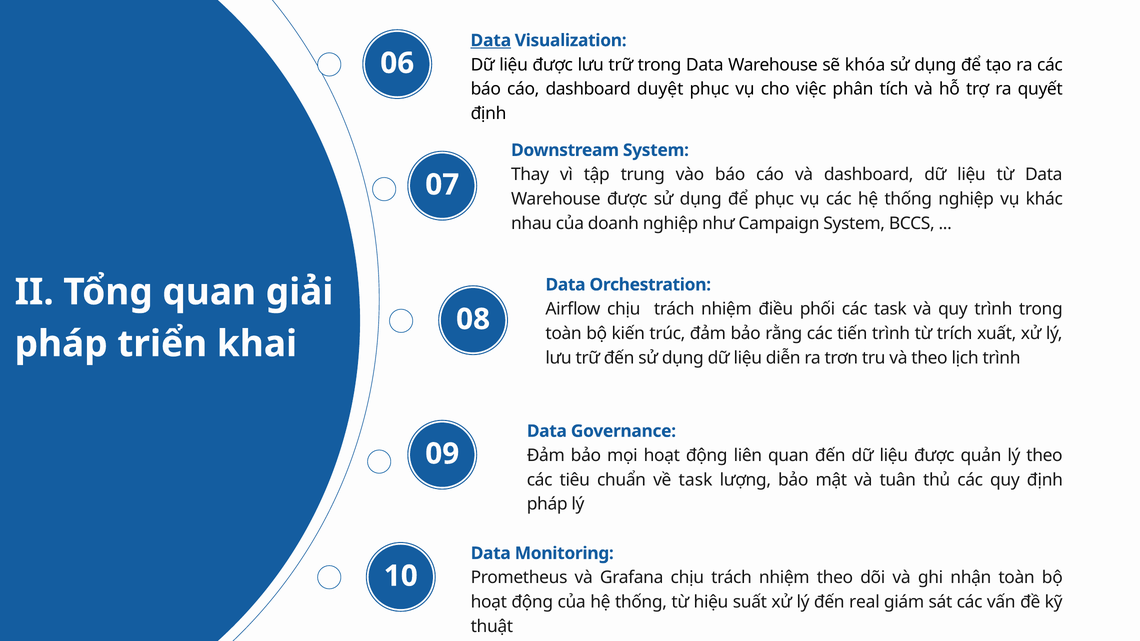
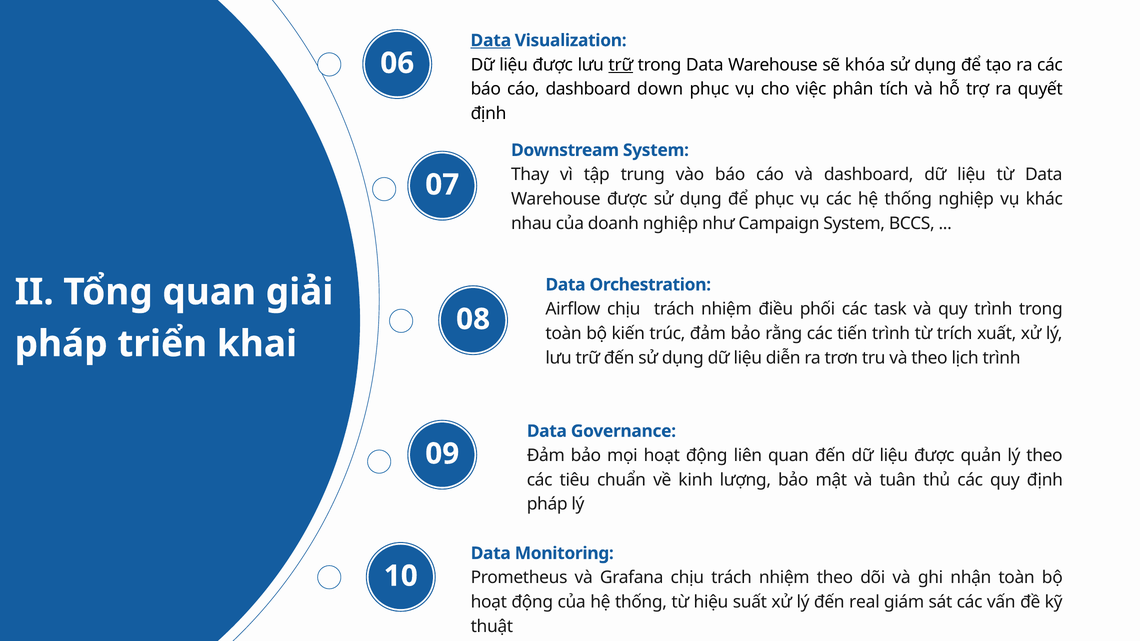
trữ underline: none -> present (621, 65)
duyệt: duyệt -> down (660, 89)
về task: task -> kinh (696, 480)
